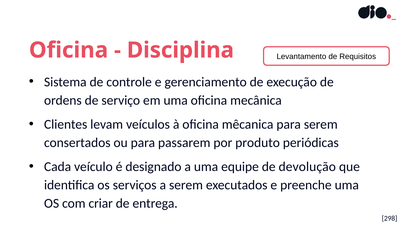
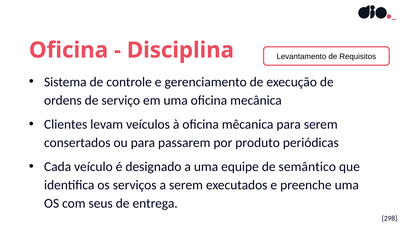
devolução: devolução -> semântico (307, 167)
criar: criar -> seus (101, 203)
